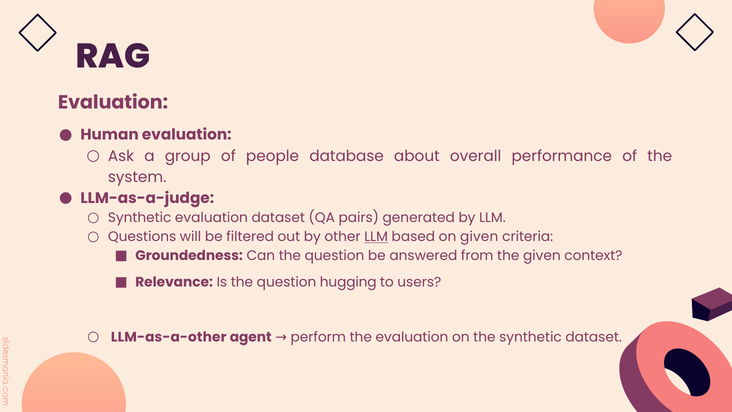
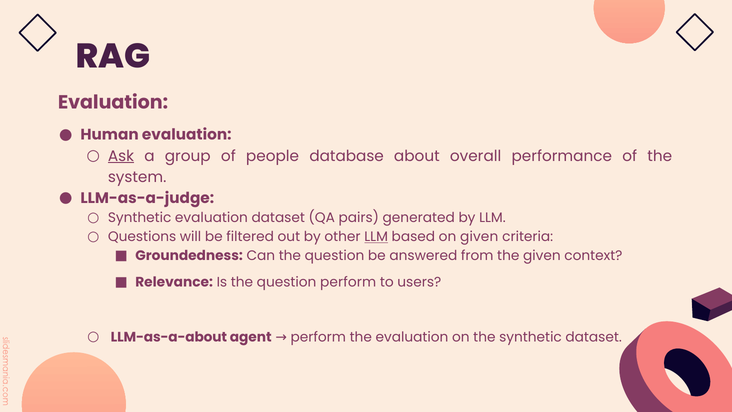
Ask underline: none -> present (121, 156)
question hugging: hugging -> perform (348, 282)
LLM-as-a-other: LLM-as-a-other -> LLM-as-a-about (169, 337)
